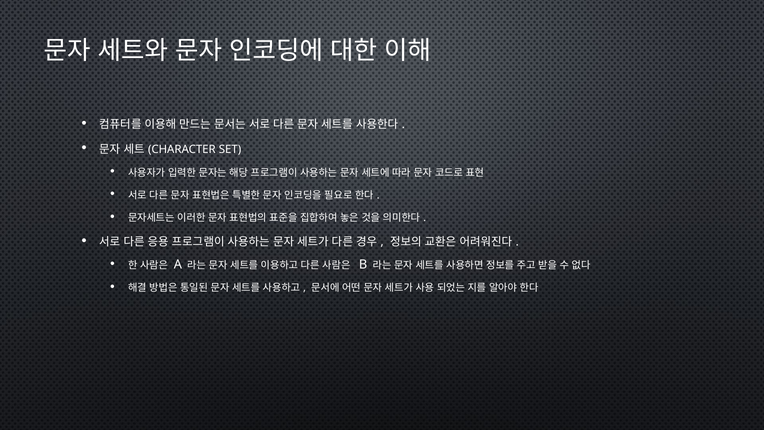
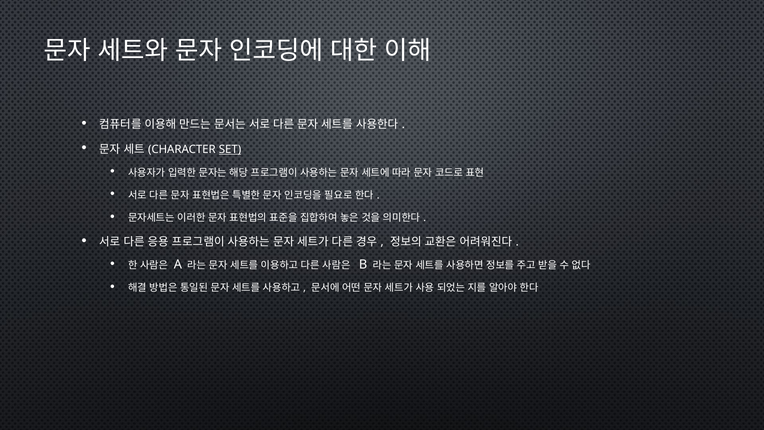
SET underline: none -> present (230, 149)
